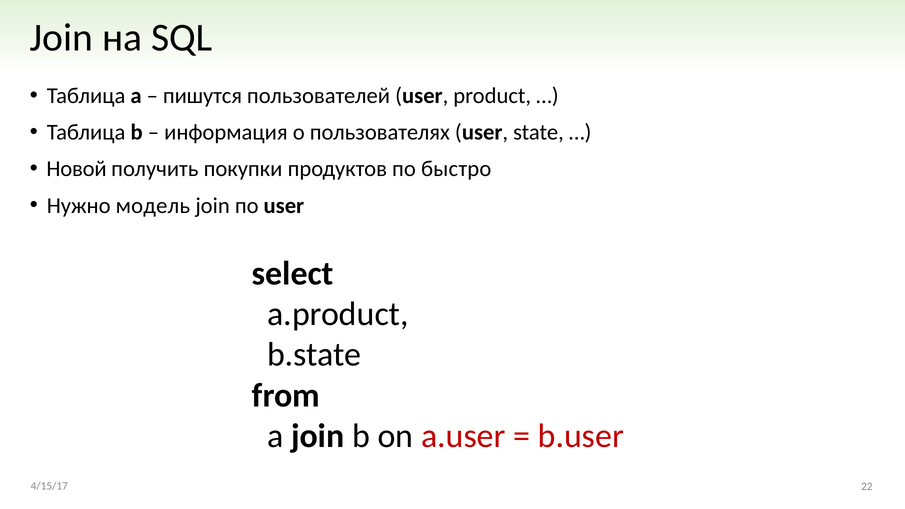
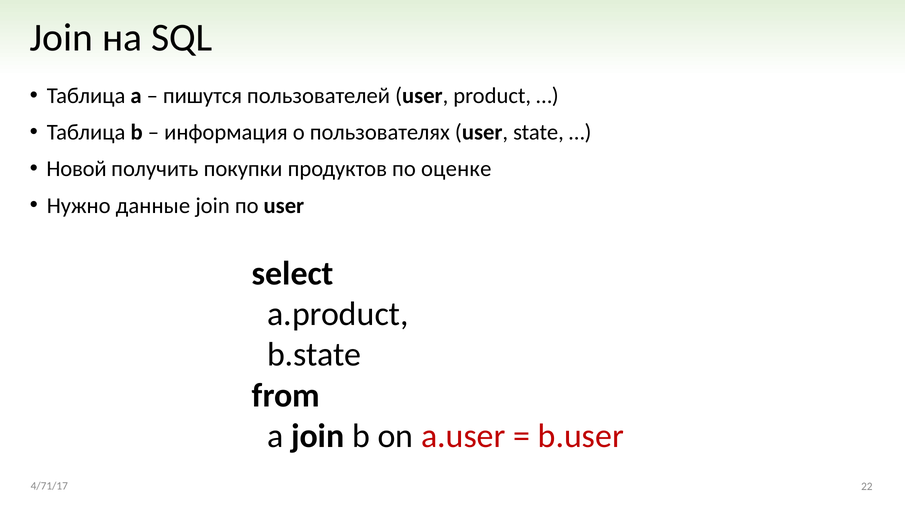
быстро: быстро -> оценке (456, 169)
модель: модель -> данные (153, 206)
4/15/17: 4/15/17 -> 4/71/17 (49, 486)
